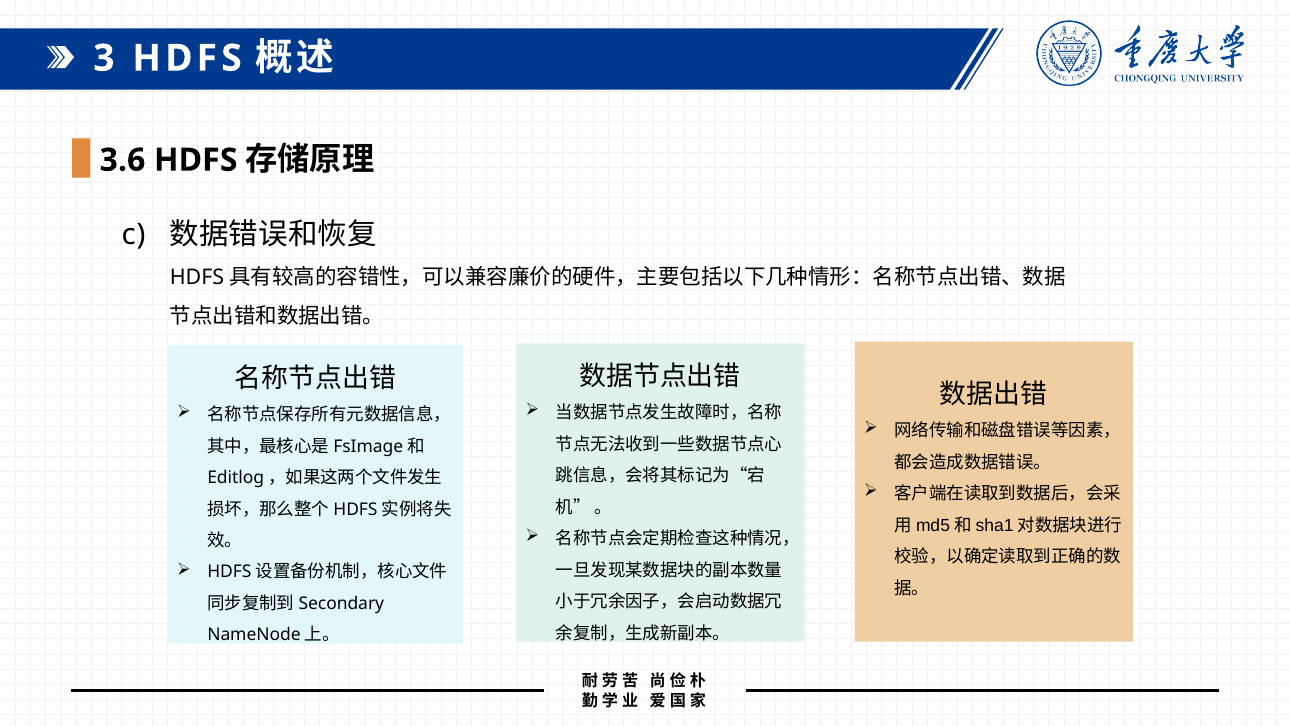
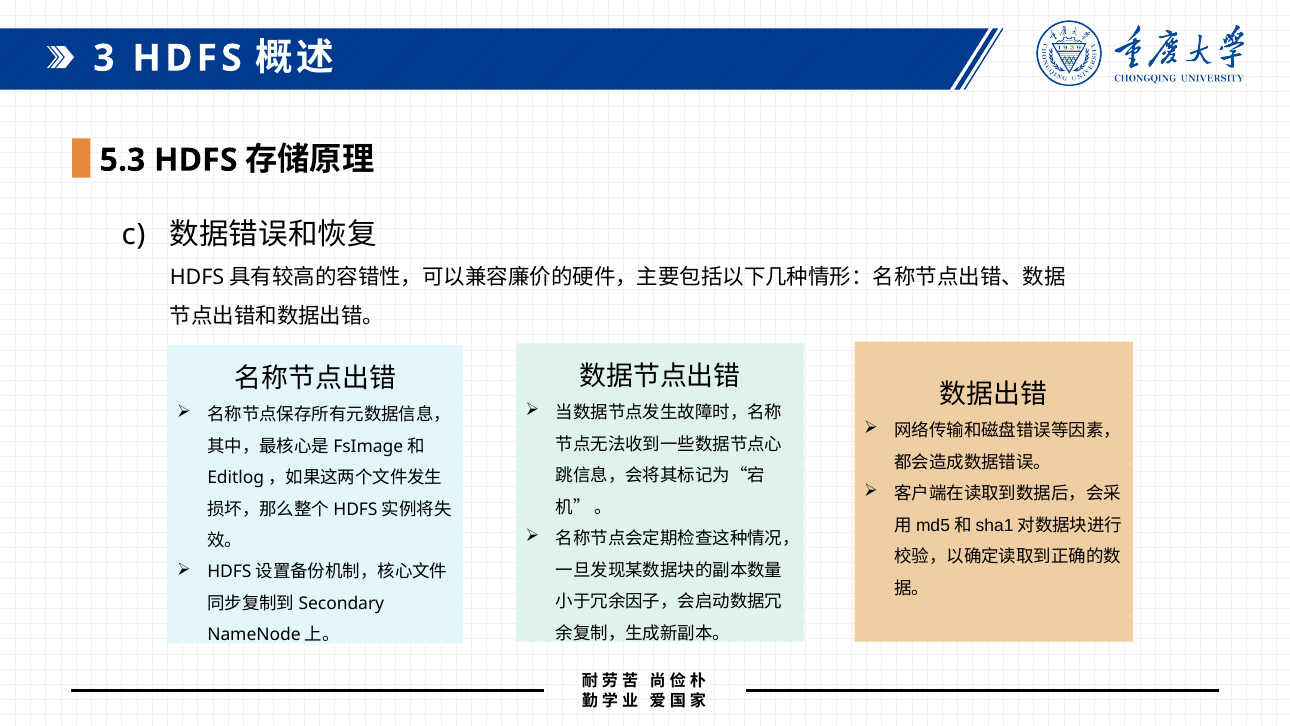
3.6: 3.6 -> 5.3 (123, 160)
